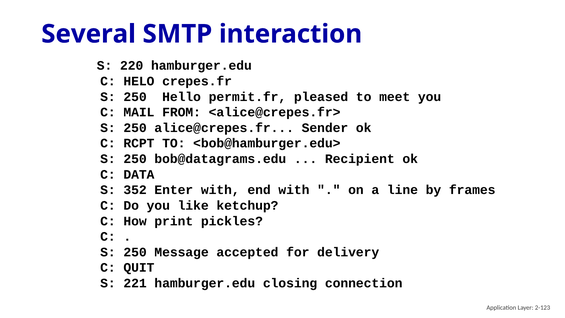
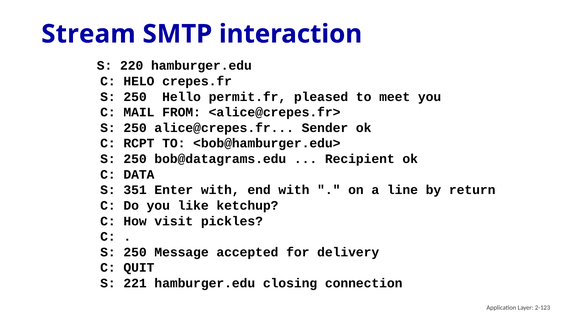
Several: Several -> Stream (88, 34)
352: 352 -> 351 (135, 190)
frames: frames -> return (472, 190)
print: print -> visit (174, 221)
